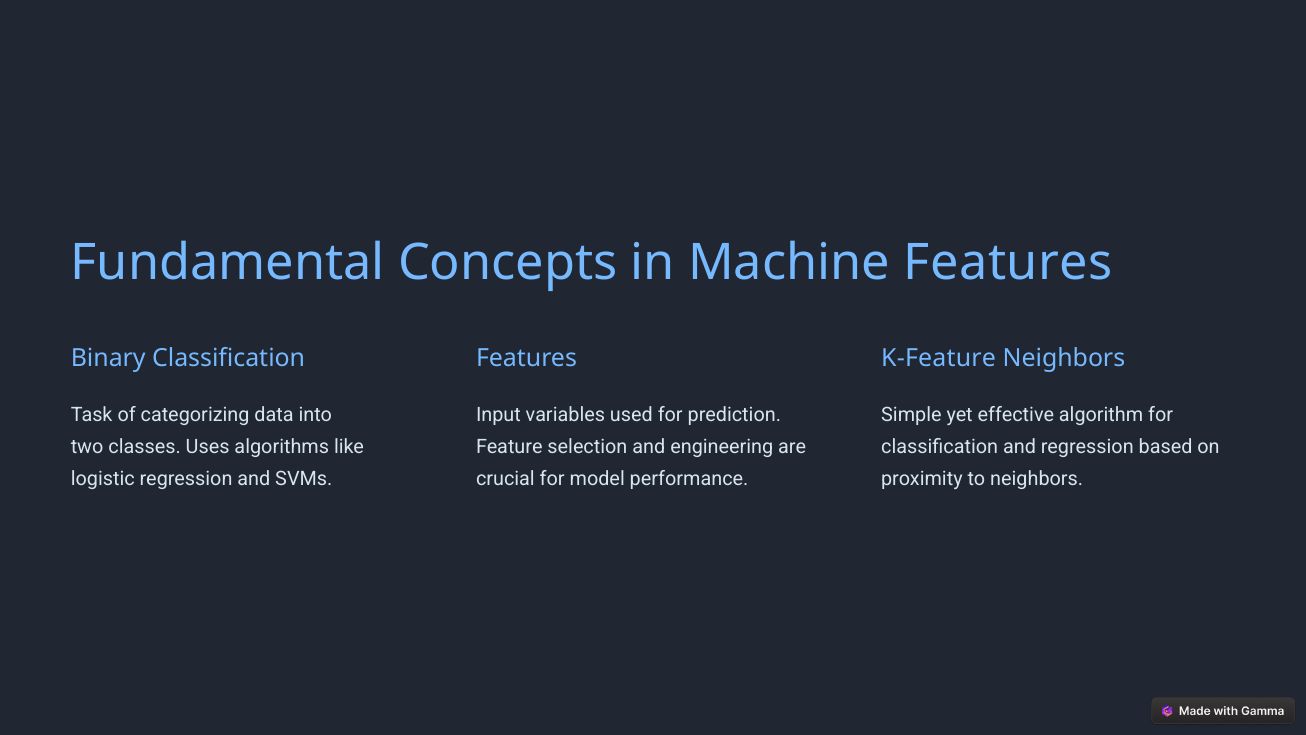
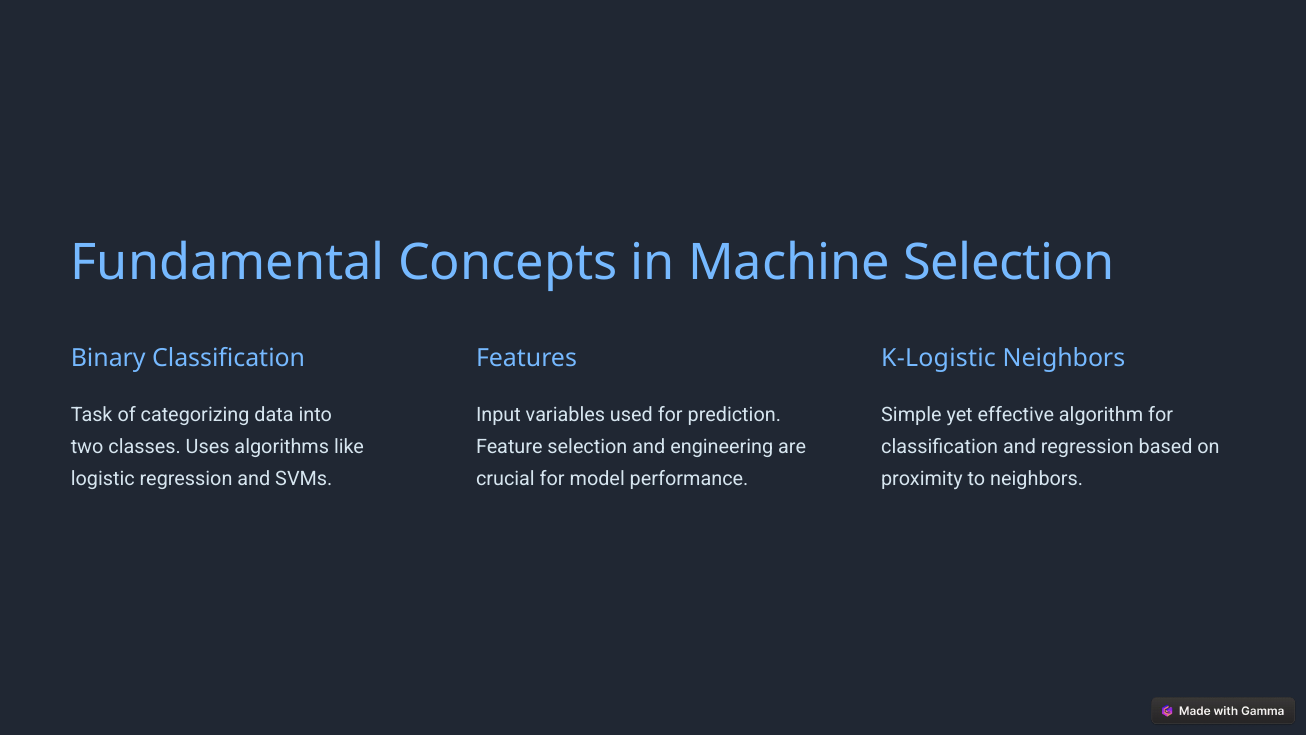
Machine Features: Features -> Selection (1009, 263)
K-Feature: K-Feature -> K-Logistic (939, 359)
